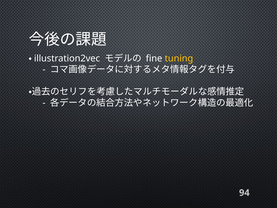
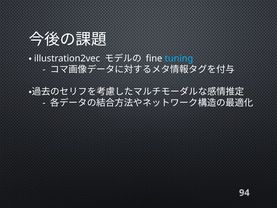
tuning colour: yellow -> light blue (179, 58)
